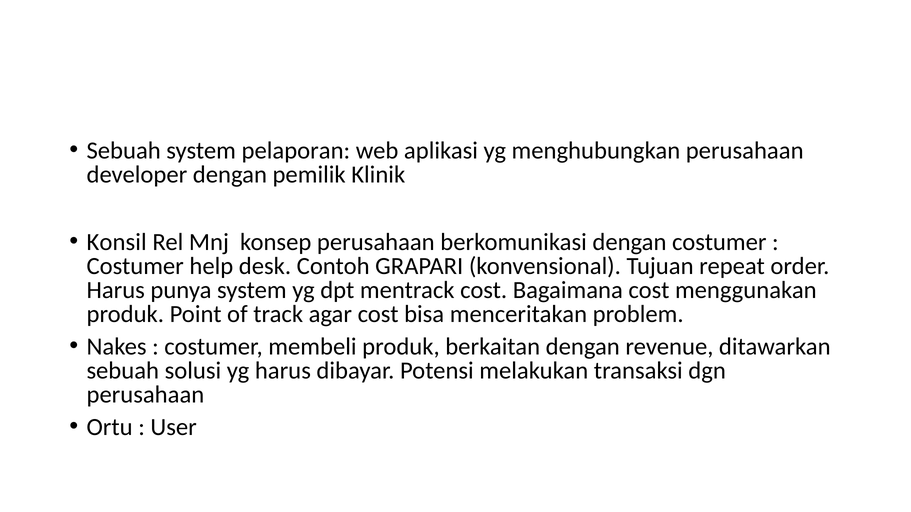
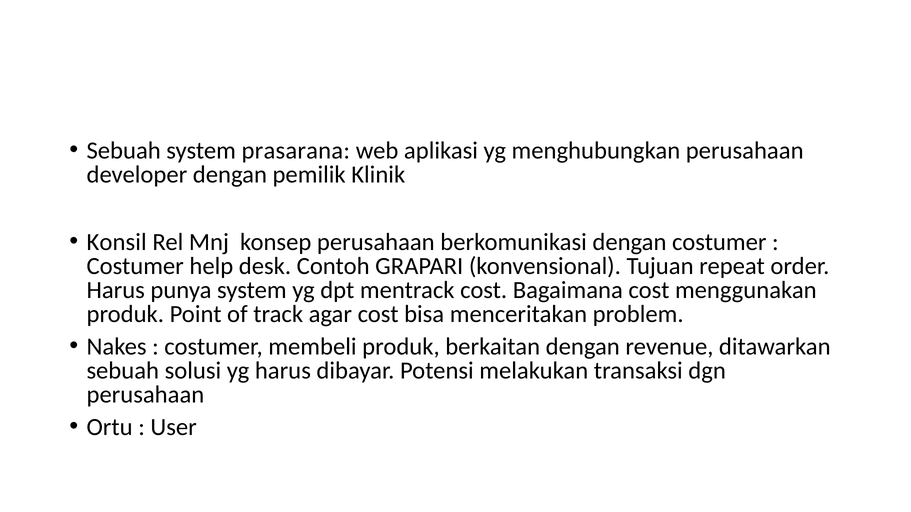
pelaporan: pelaporan -> prasarana (296, 151)
